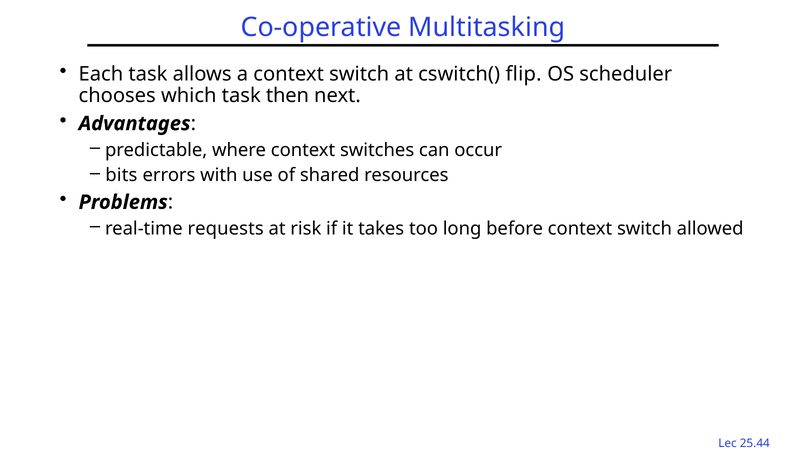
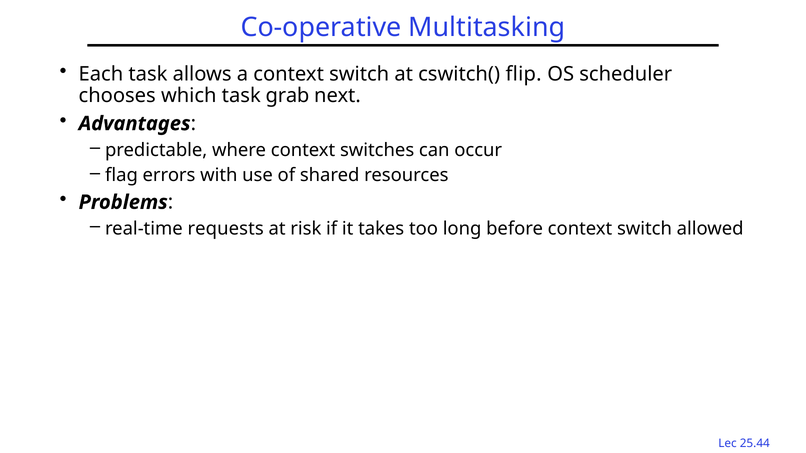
then: then -> grab (287, 96)
bits: bits -> flag (121, 176)
